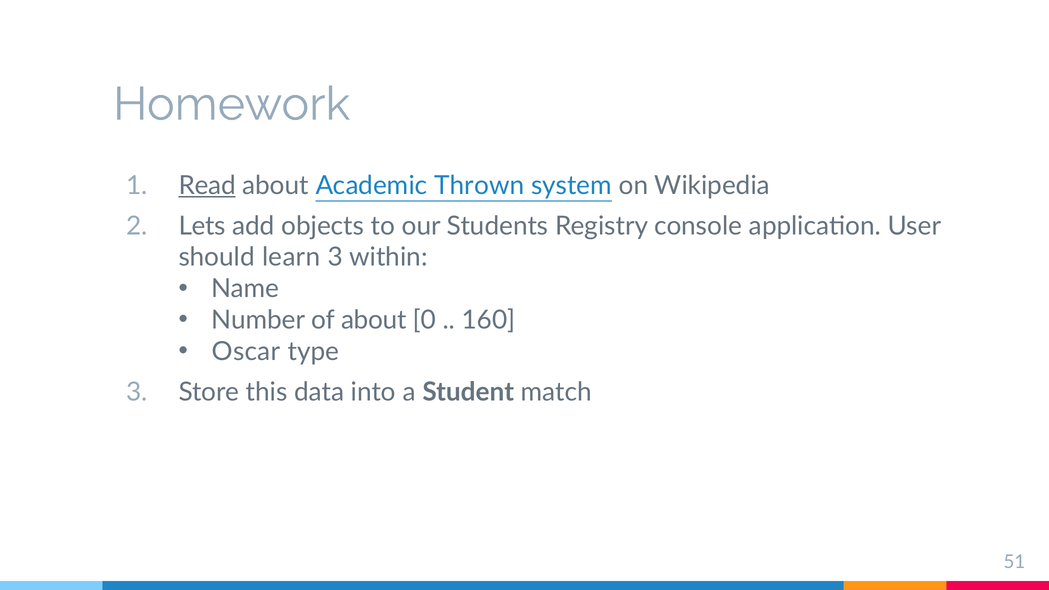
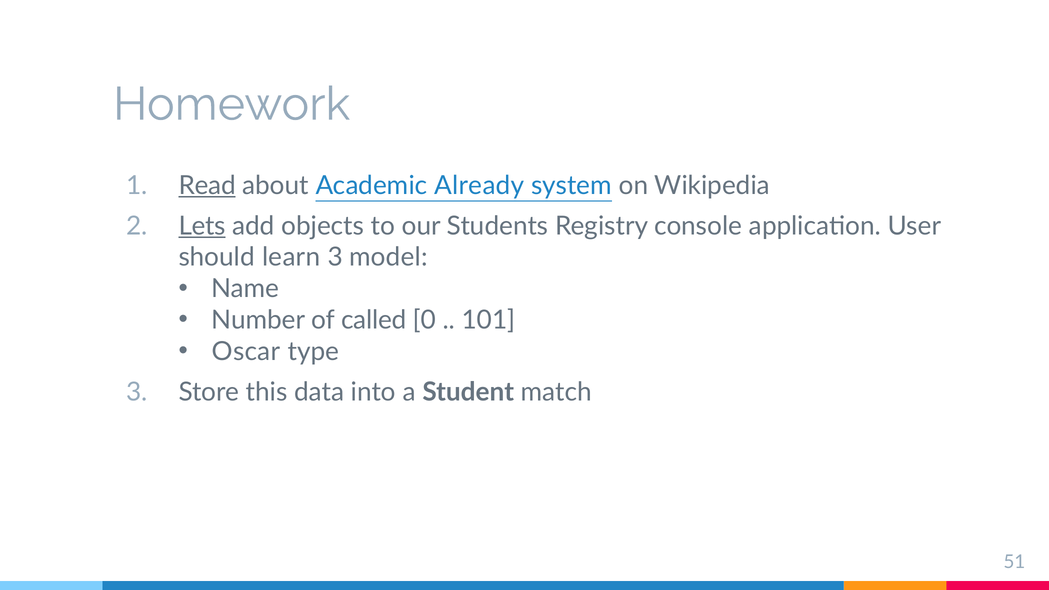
Thrown: Thrown -> Already (479, 186)
Lets underline: none -> present (202, 226)
within: within -> model (388, 257)
of about: about -> called (374, 320)
160: 160 -> 101 (488, 320)
